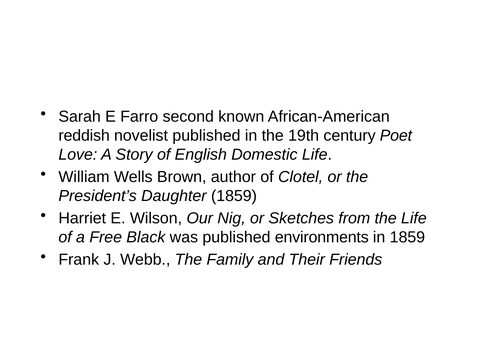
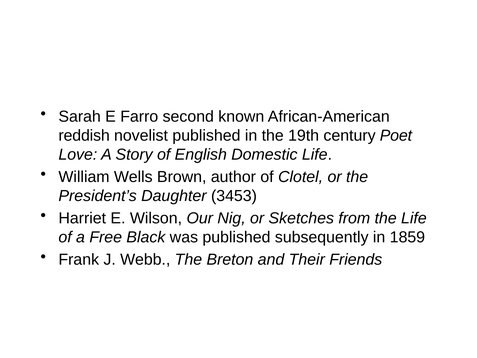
Daughter 1859: 1859 -> 3453 (234, 196)
environments: environments -> subsequently (322, 237)
Family: Family -> Breton (230, 259)
